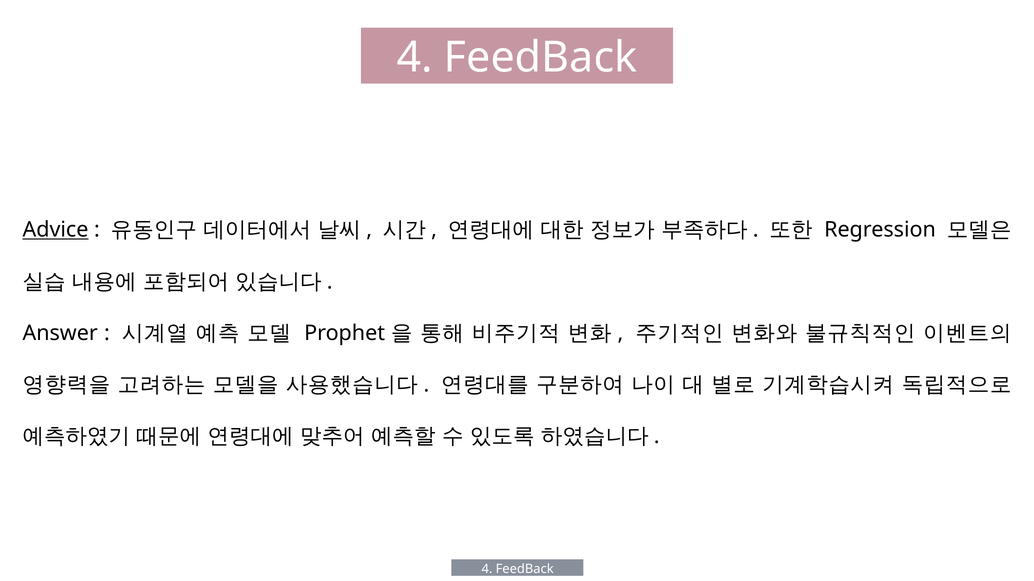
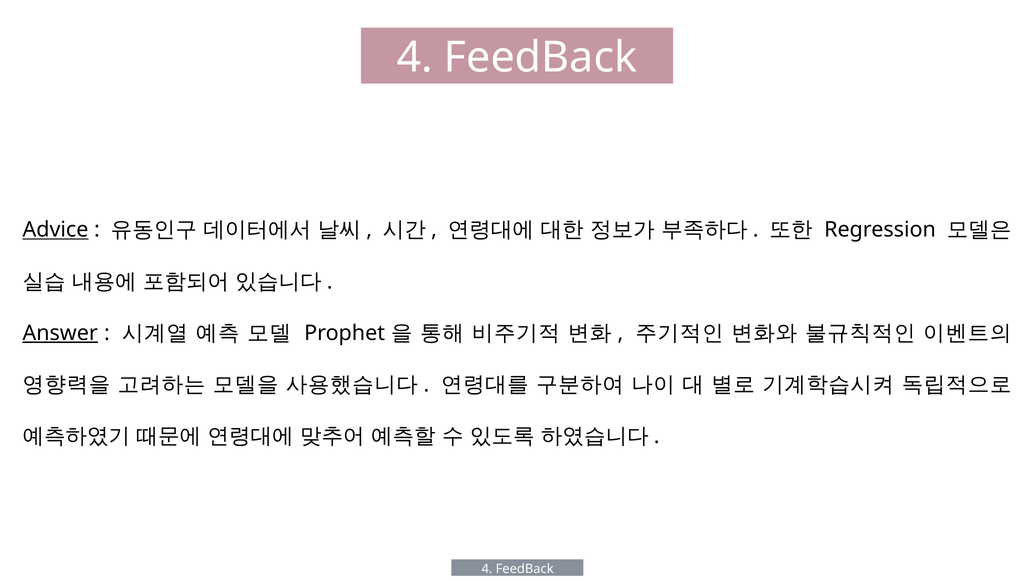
Answer underline: none -> present (60, 333)
